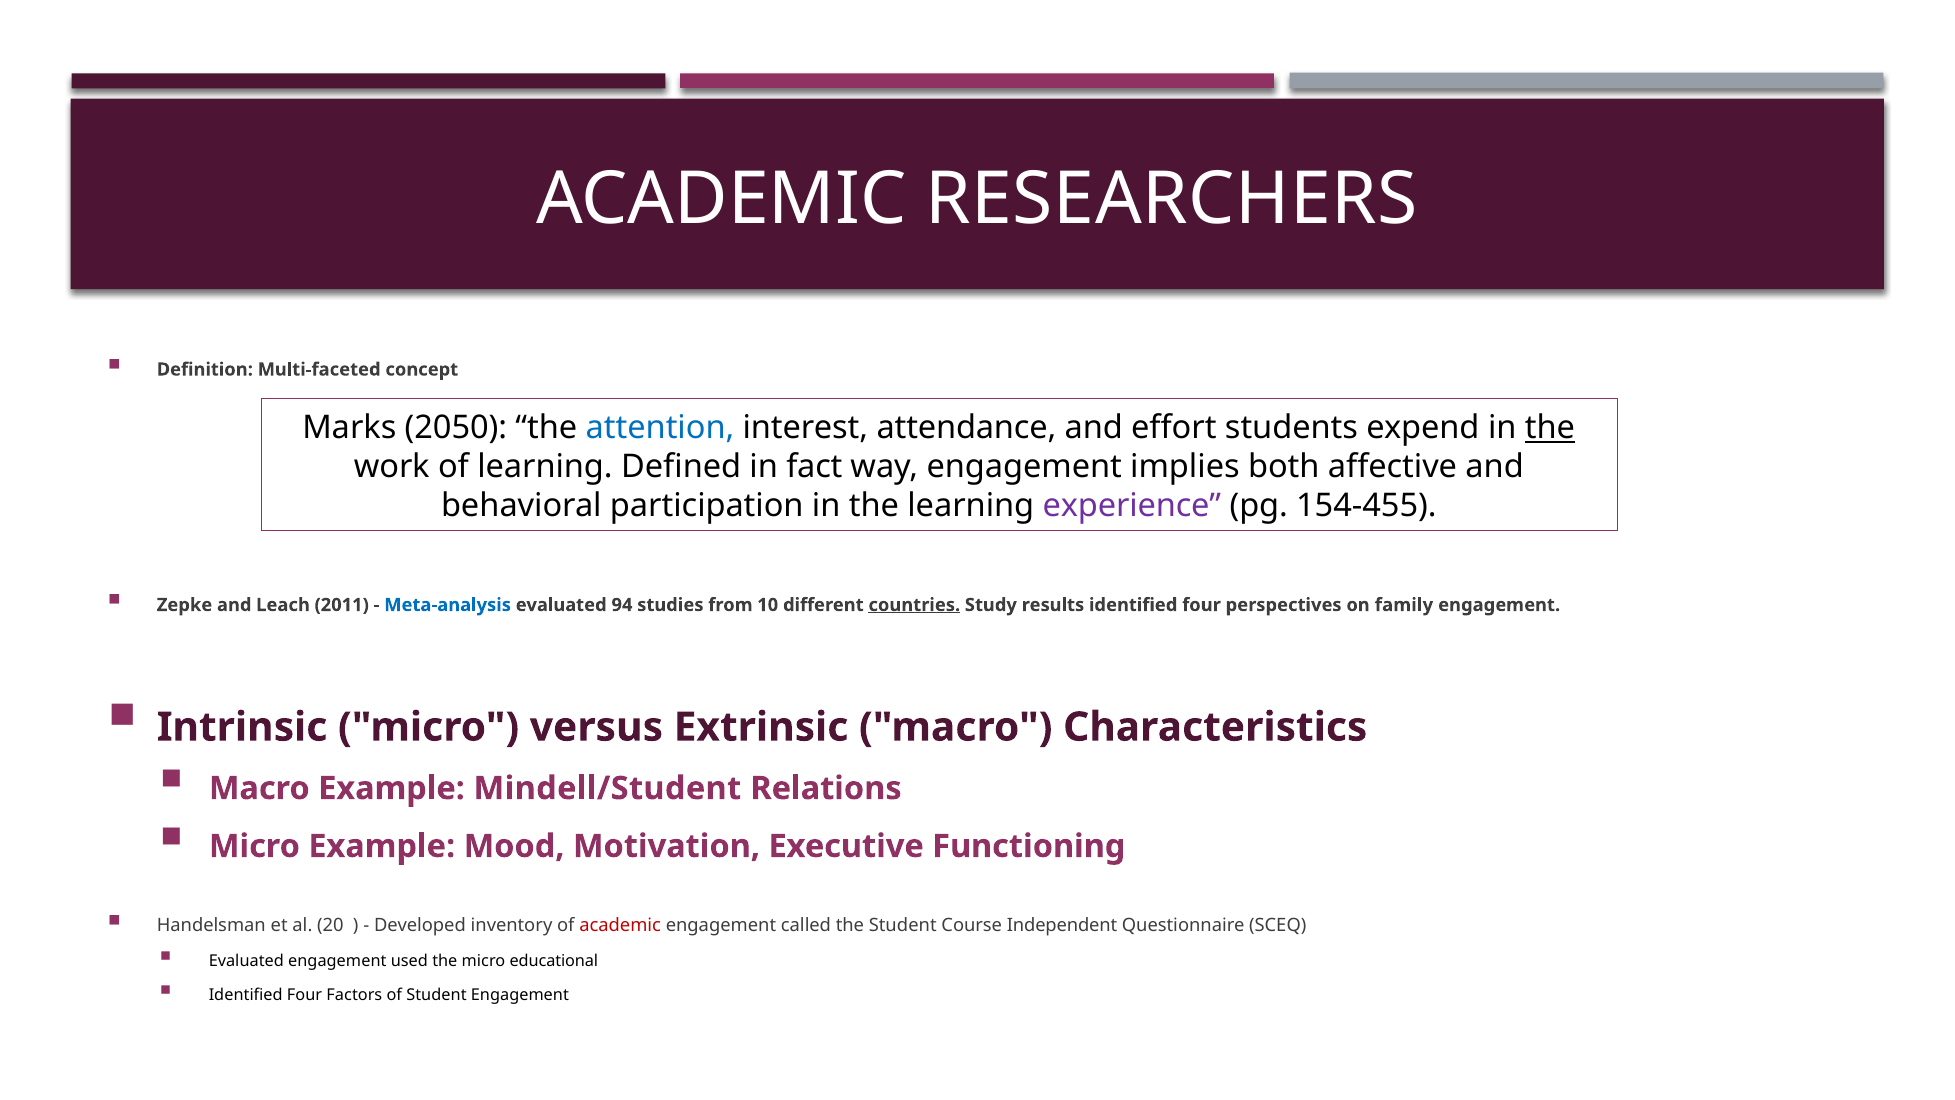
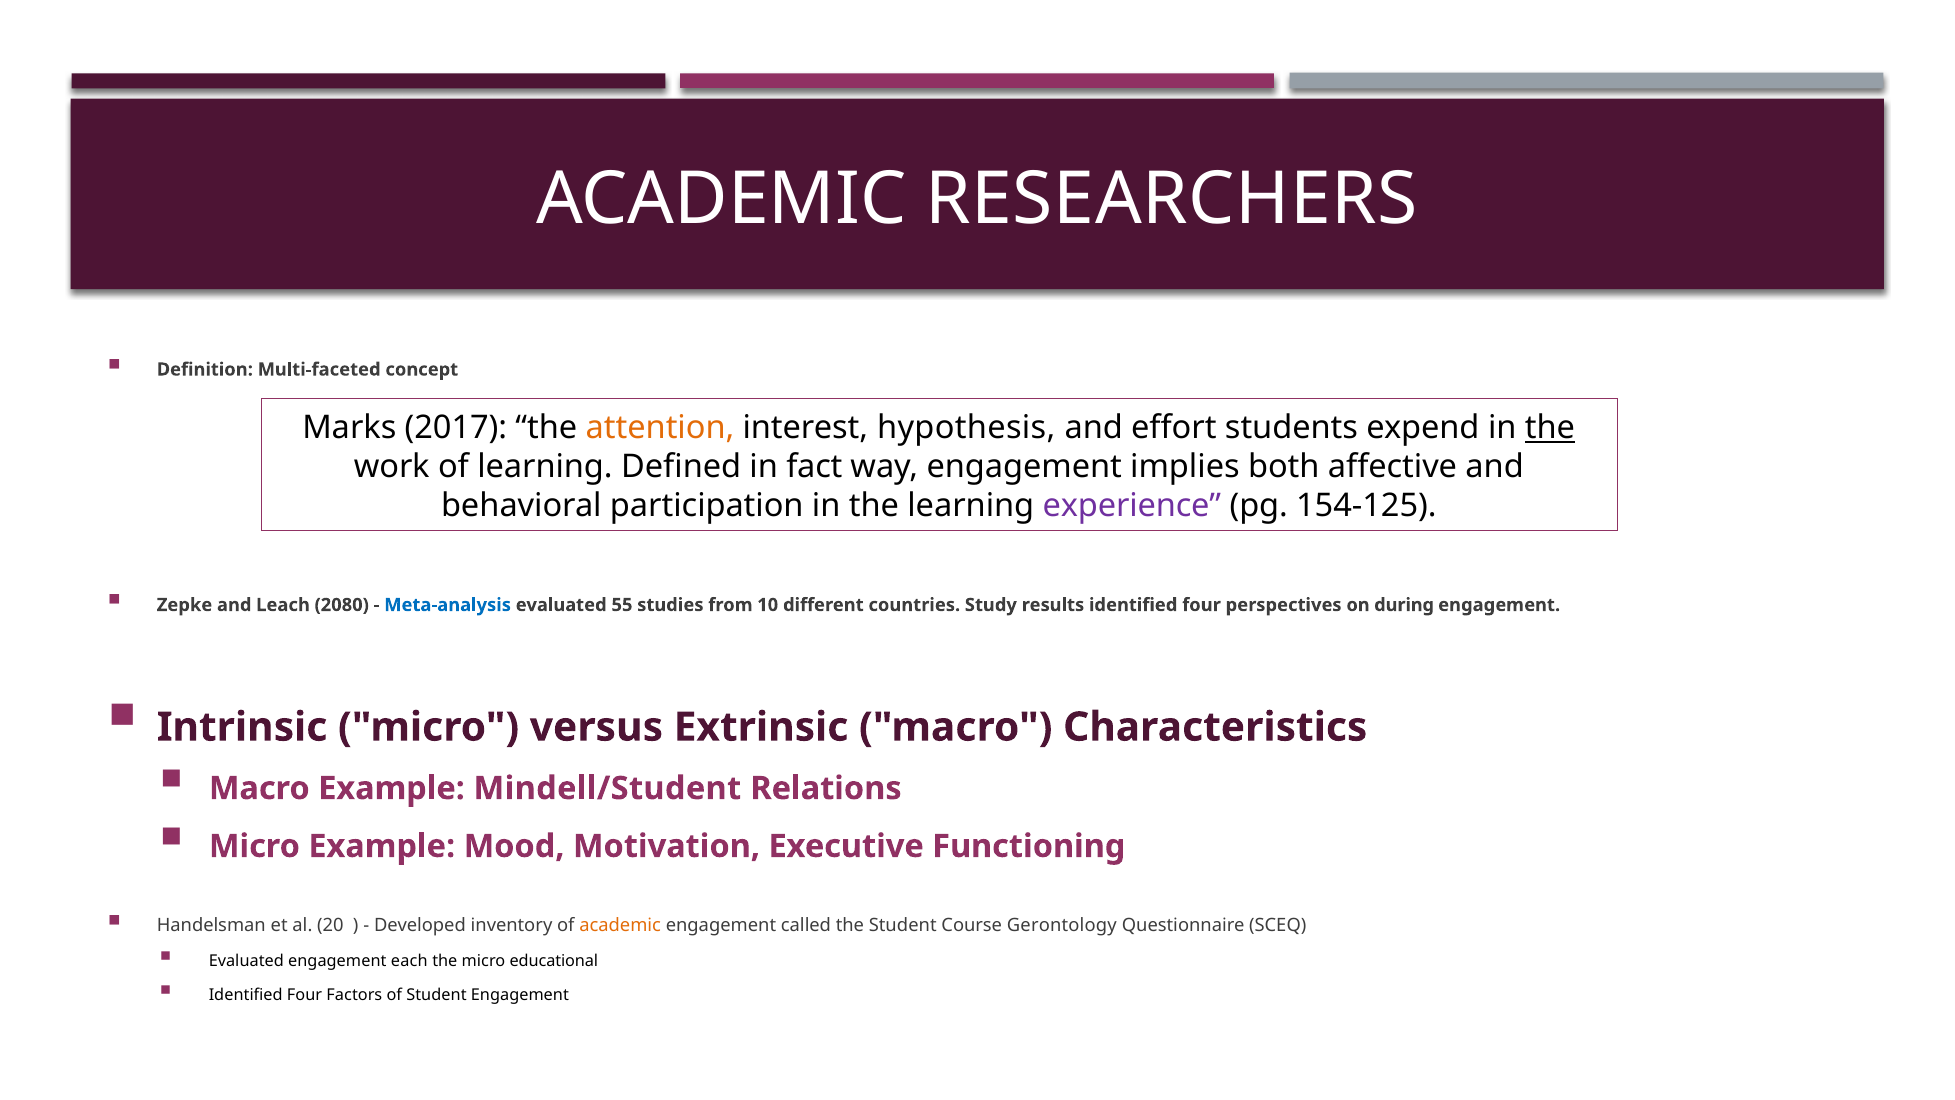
2050: 2050 -> 2017 (456, 428)
attention colour: blue -> orange (660, 428)
attendance: attendance -> hypothesis (966, 428)
154-455: 154-455 -> 154-125 (1366, 506)
2011: 2011 -> 2080 (342, 605)
94: 94 -> 55 (622, 605)
countries underline: present -> none (914, 605)
family: family -> during (1404, 605)
academic colour: red -> orange (620, 926)
Independent: Independent -> Gerontology (1062, 926)
used: used -> each (409, 961)
